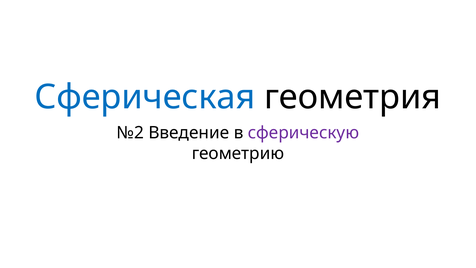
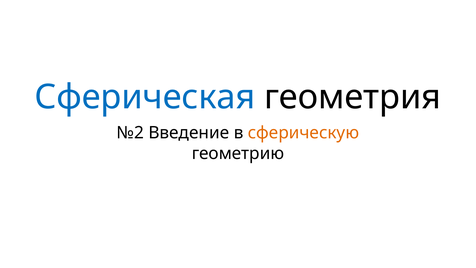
сферическую colour: purple -> orange (304, 133)
